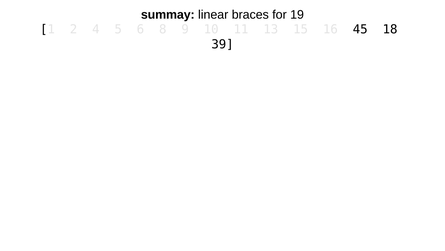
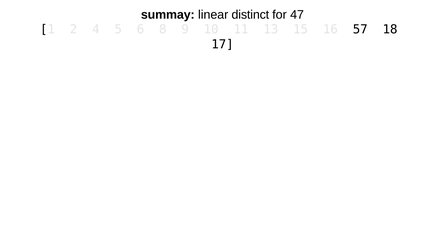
braces: braces -> distinct (250, 15)
19: 19 -> 47 (297, 15)
45: 45 -> 57 (360, 29)
39: 39 -> 17 (223, 44)
